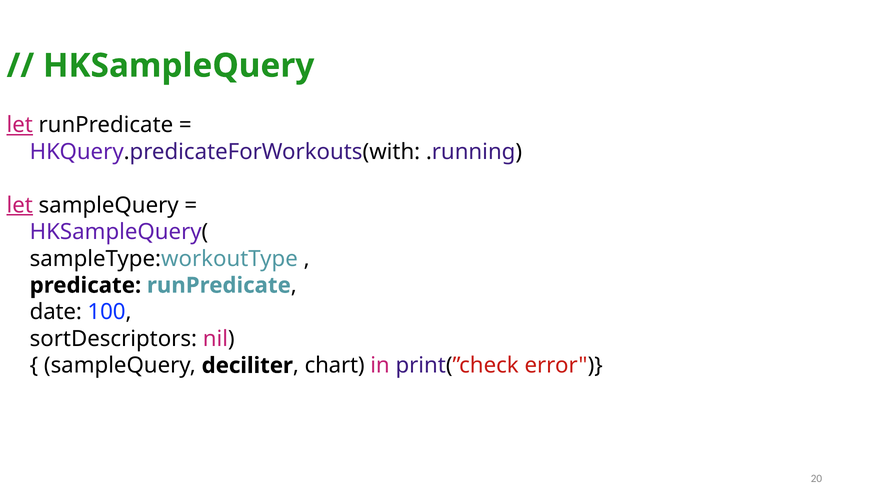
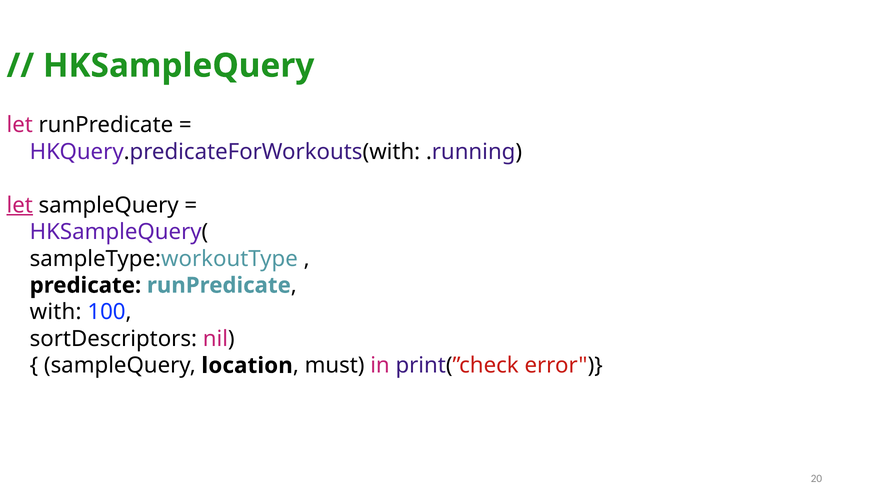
let underline: present -> none (20, 125)
date: date -> with (56, 312)
deciliter: deciliter -> location (247, 365)
chart: chart -> must (335, 365)
